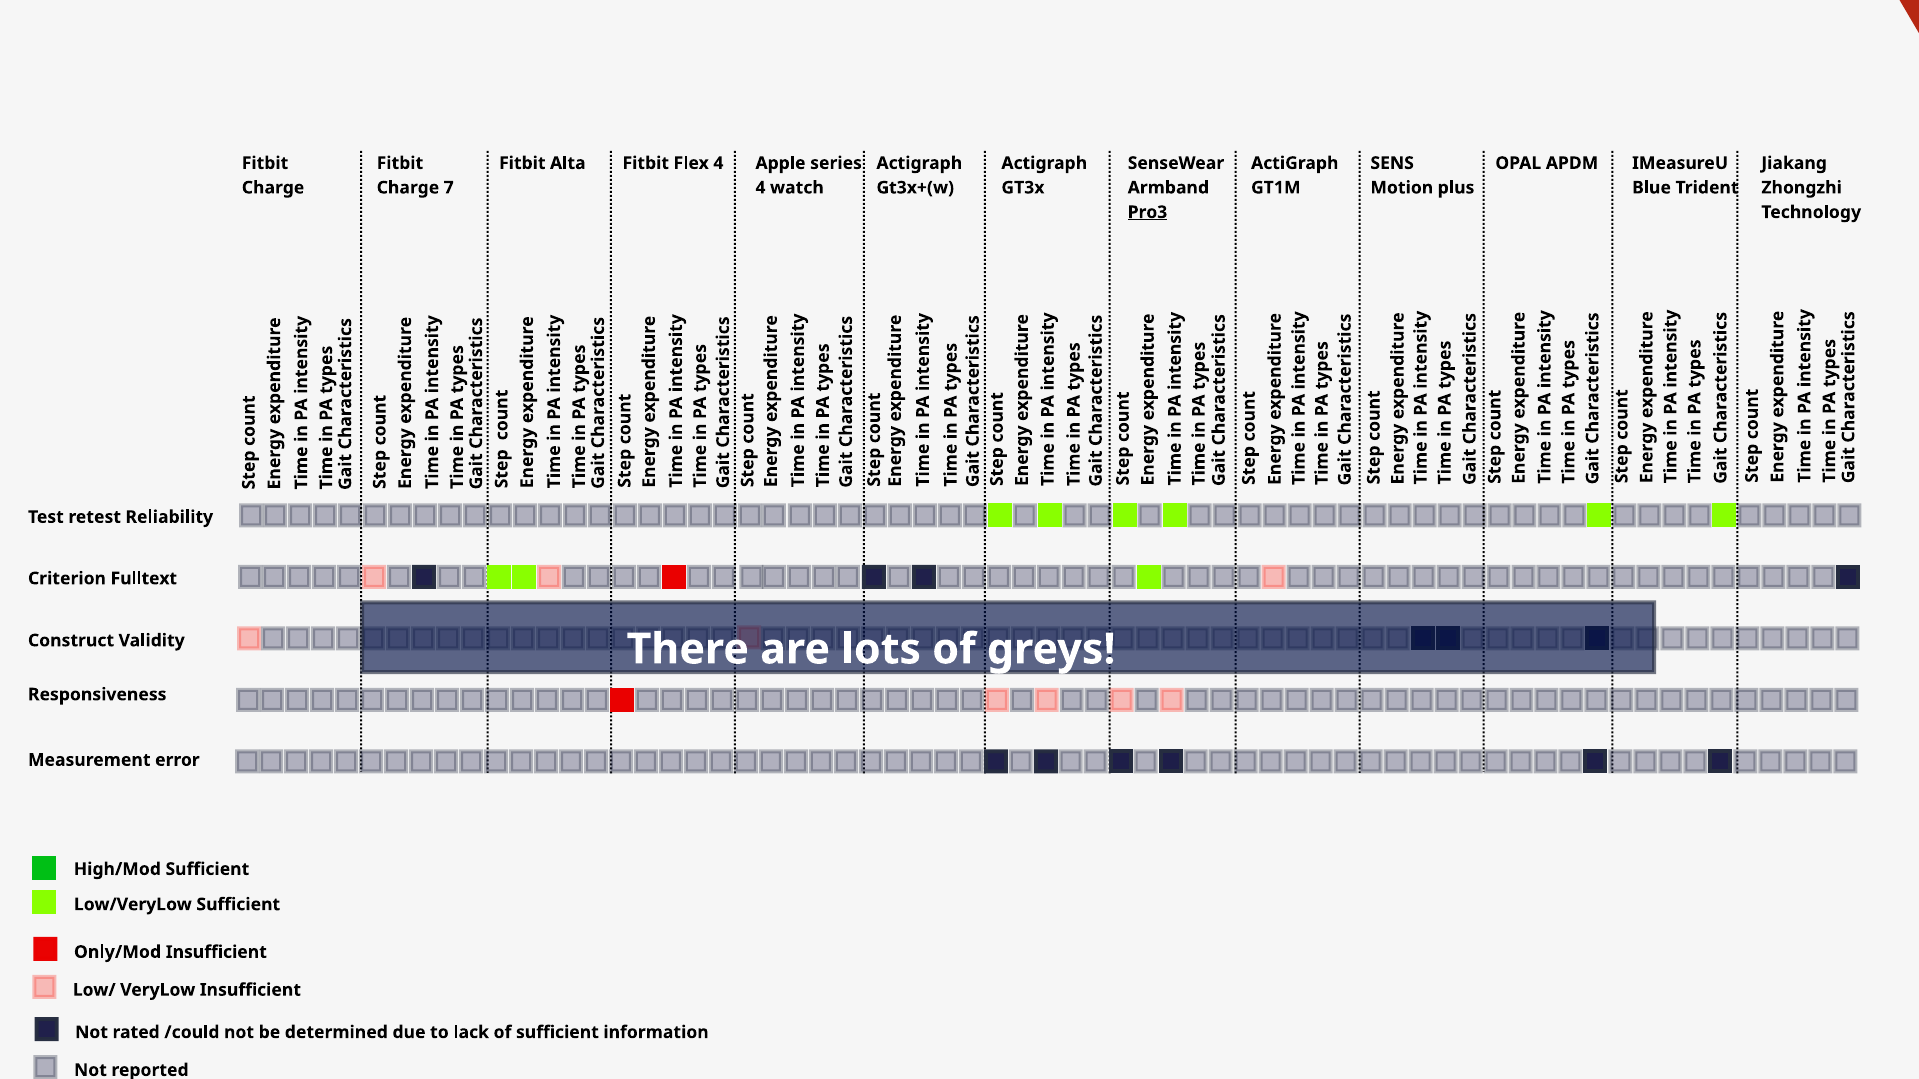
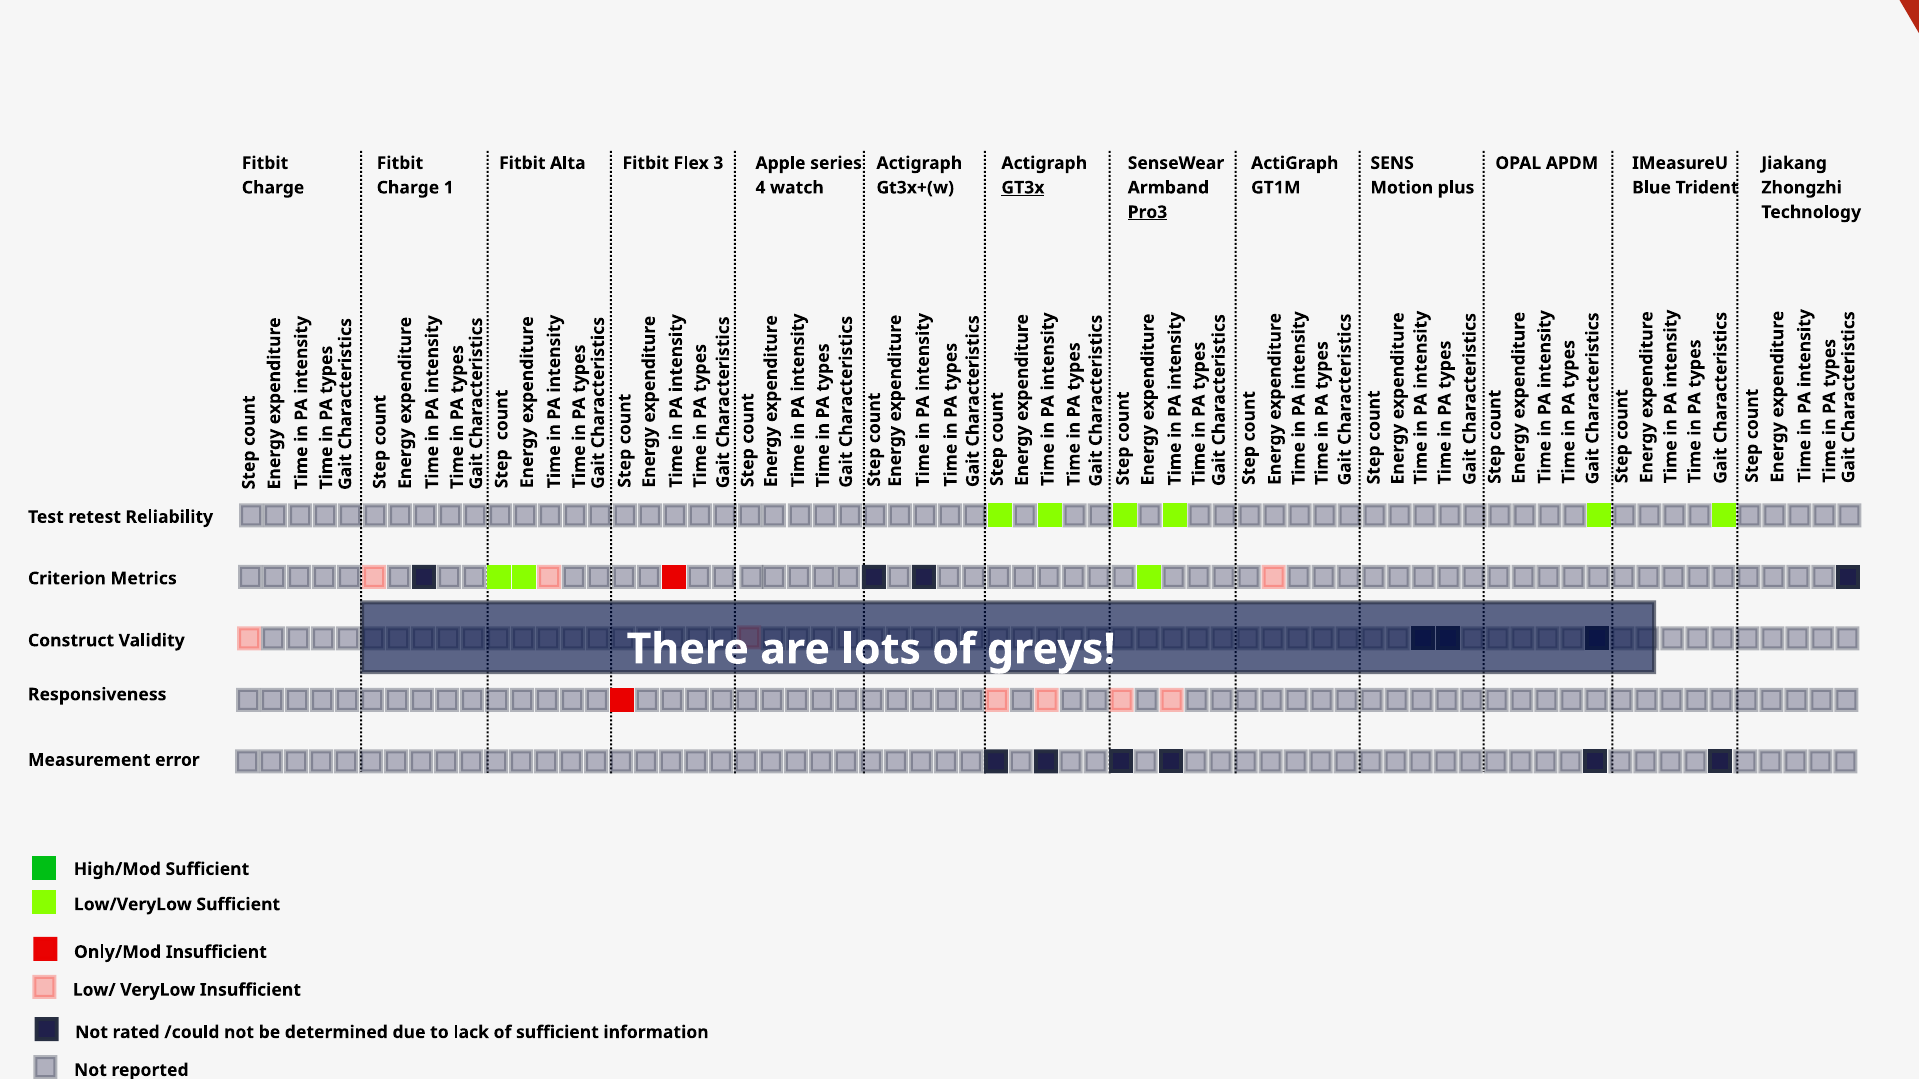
Flex 4: 4 -> 3 (718, 163)
7: 7 -> 1 (449, 188)
GT3x underline: none -> present (1023, 188)
Fulltext: Fulltext -> Metrics (144, 579)
